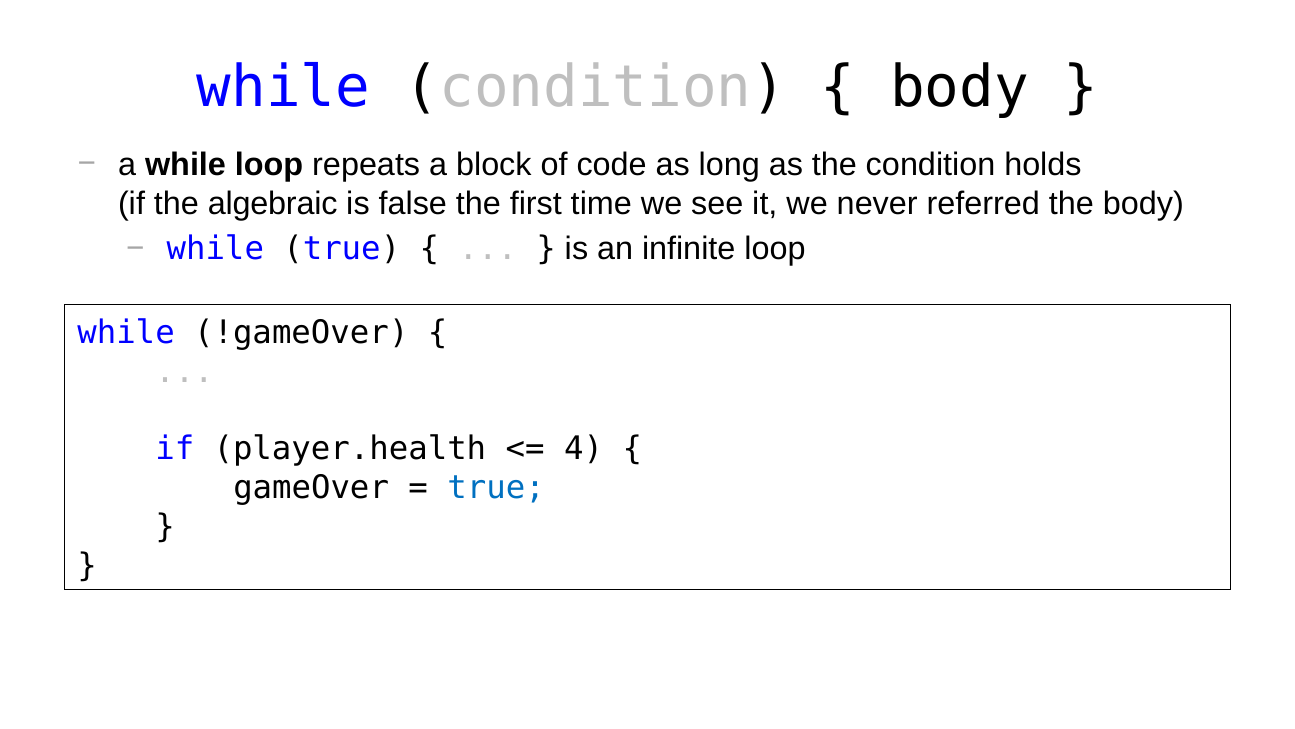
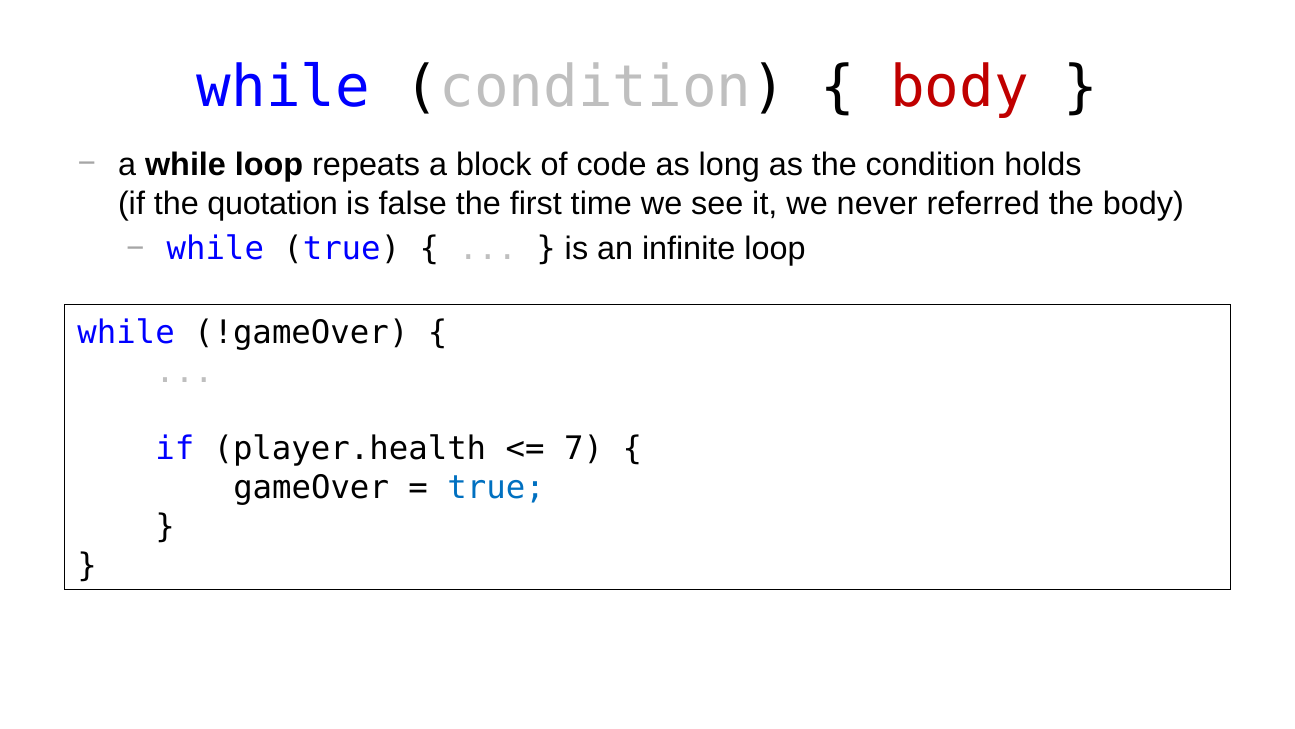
body colour: black -> red (959, 87)
algebraic: algebraic -> quotation (273, 203)
4: 4 -> 7 (584, 449)
